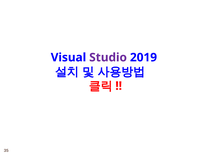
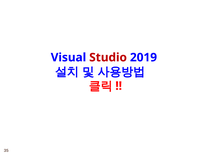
Studio colour: purple -> red (108, 57)
